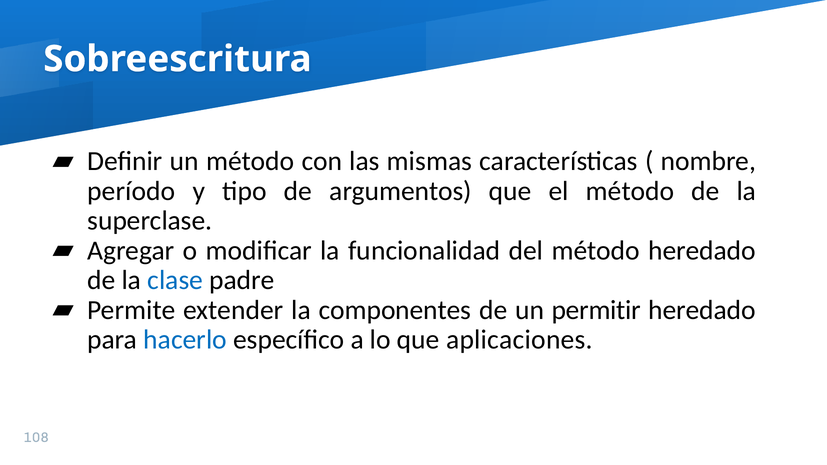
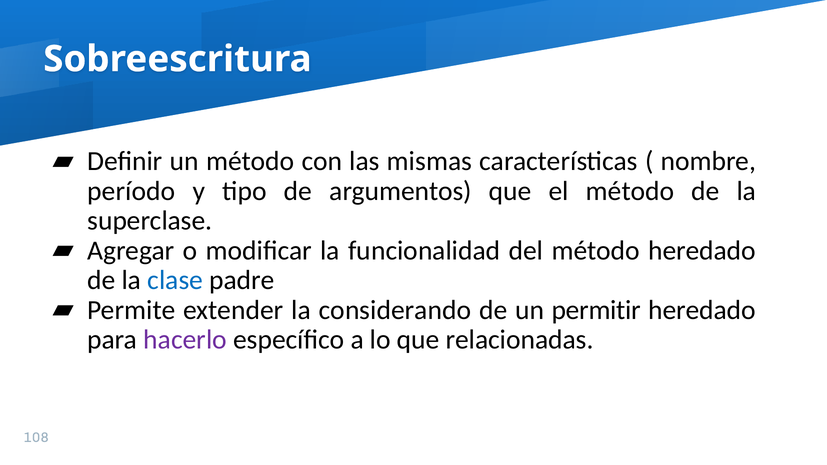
componentes: componentes -> considerando (395, 310)
hacerlo colour: blue -> purple (185, 340)
aplicaciones: aplicaciones -> relacionadas (520, 340)
